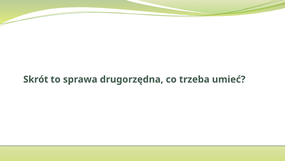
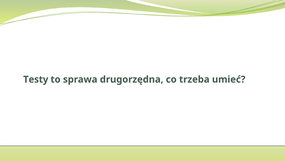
Skrót: Skrót -> Testy (36, 79)
